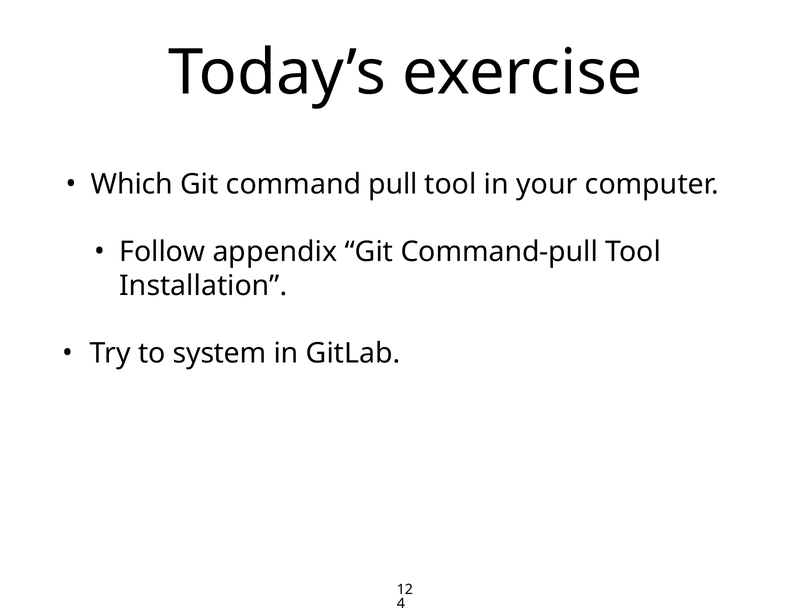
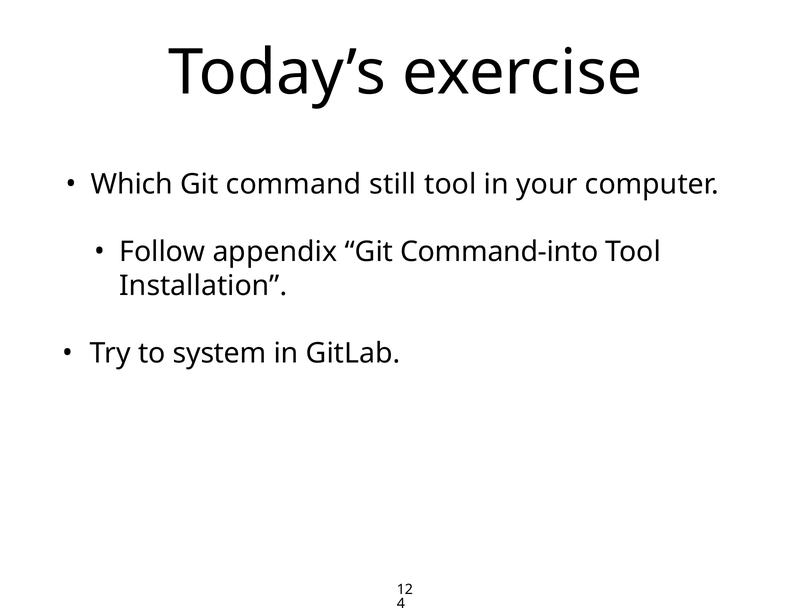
pull: pull -> still (393, 184)
Command-pull: Command-pull -> Command-into (499, 252)
